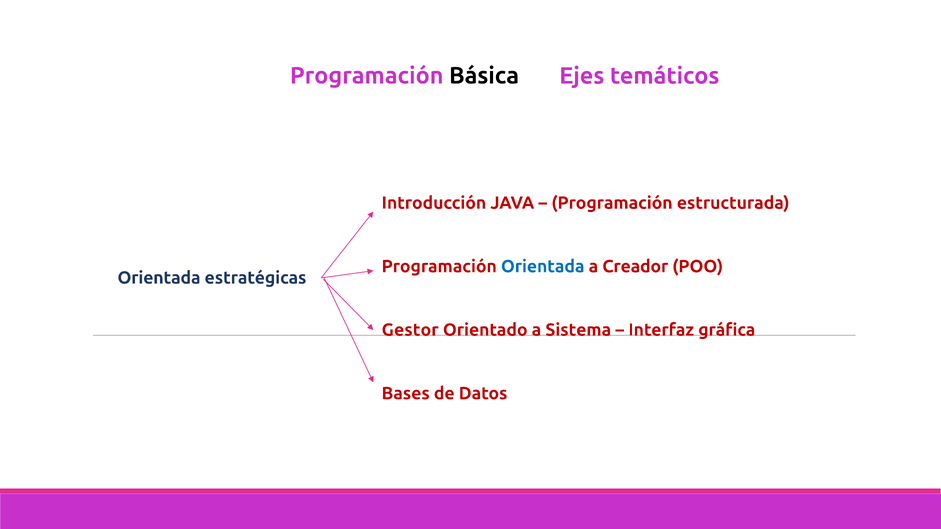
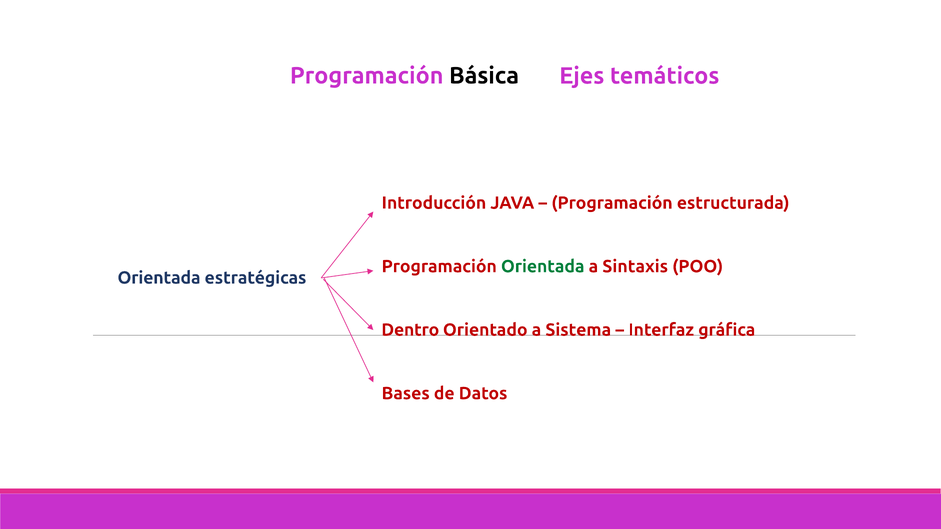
Orientada colour: blue -> green (543, 267)
Creador: Creador -> Sintaxis (635, 267)
Gestor: Gestor -> Dentro (410, 330)
